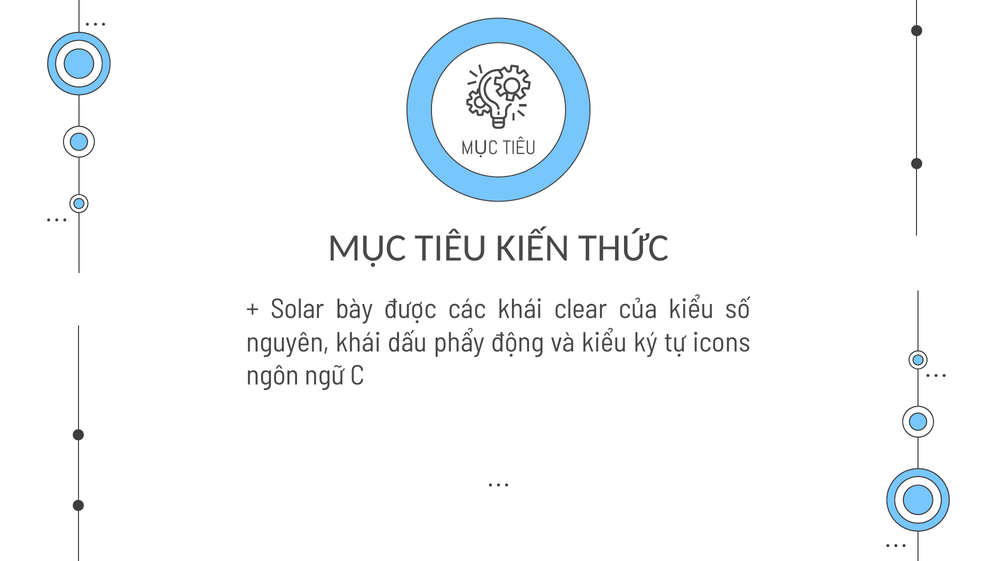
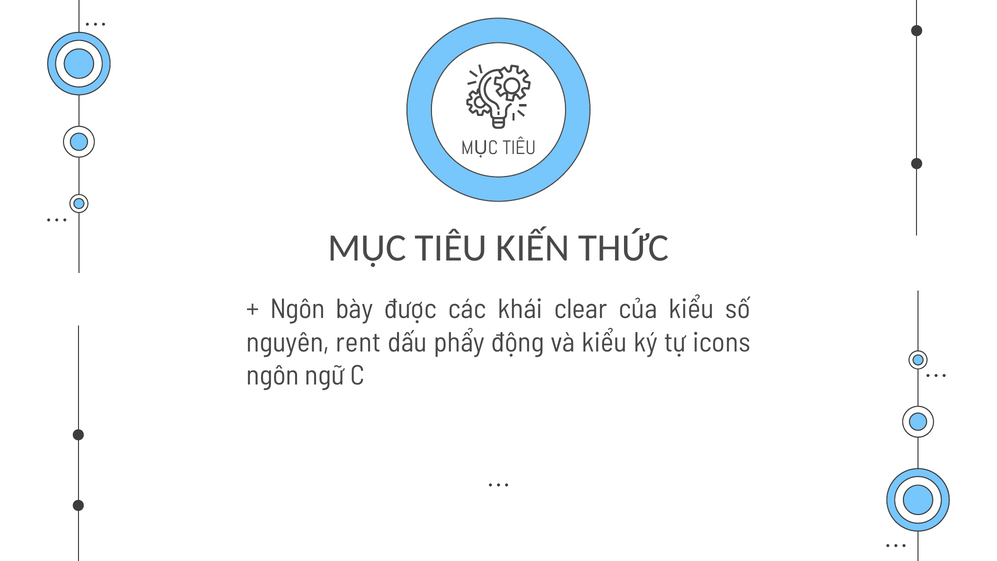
Solar: Solar -> Ngôn (298, 309)
nguyên khái: khái -> rent (358, 342)
